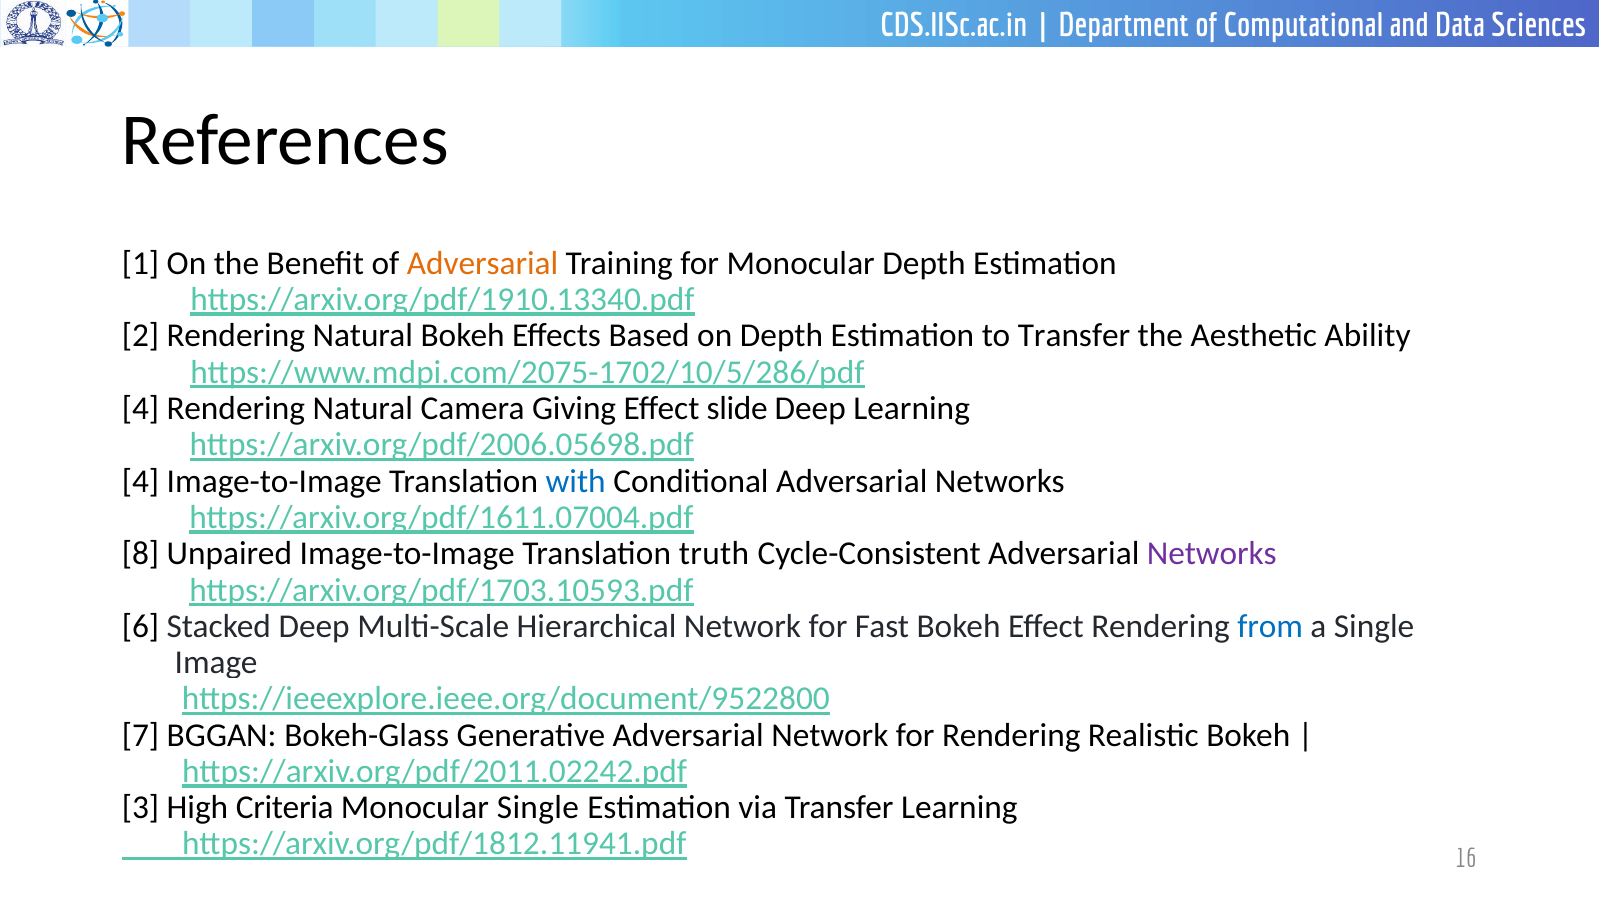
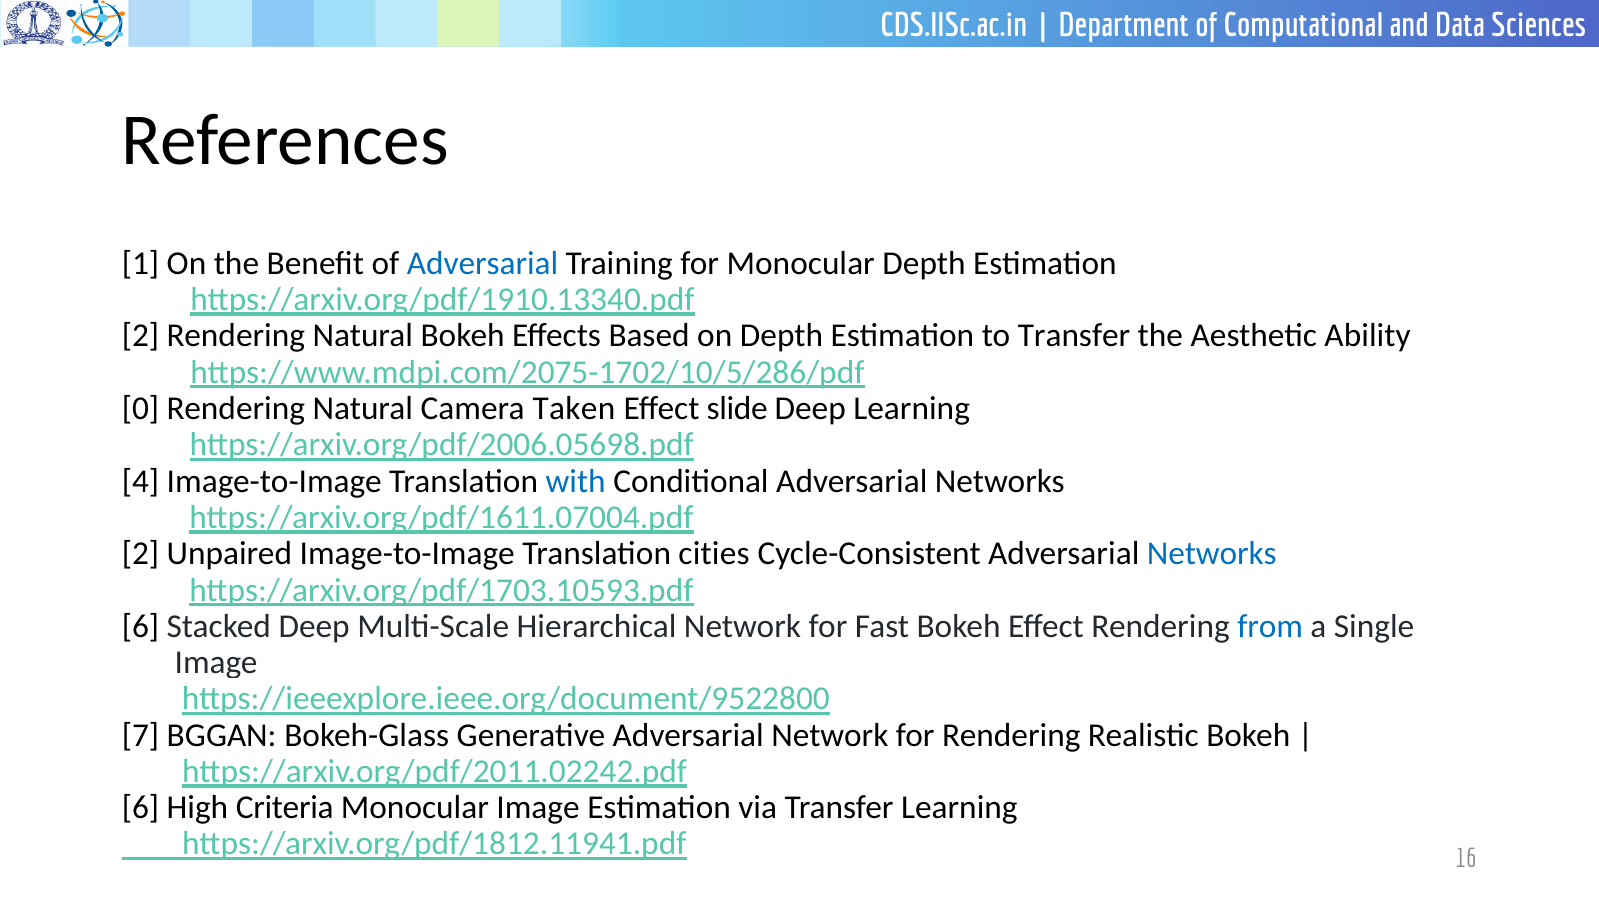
Adversarial colour: orange -> blue (483, 263)
4: 4 -> 0 (141, 409)
Giving: Giving -> Taken (574, 409)
8: 8 -> 2 (141, 554)
truth: truth -> cities (714, 554)
Networks colour: purple -> blue (1212, 554)
3: 3 -> 6 (141, 808)
Monocular Single: Single -> Image (538, 808)
